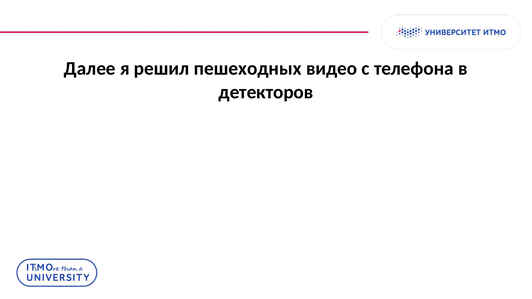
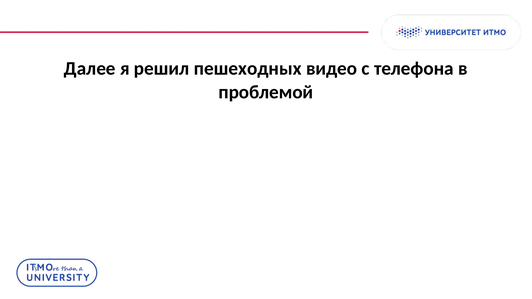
детекторов: детекторов -> проблемой (266, 92)
